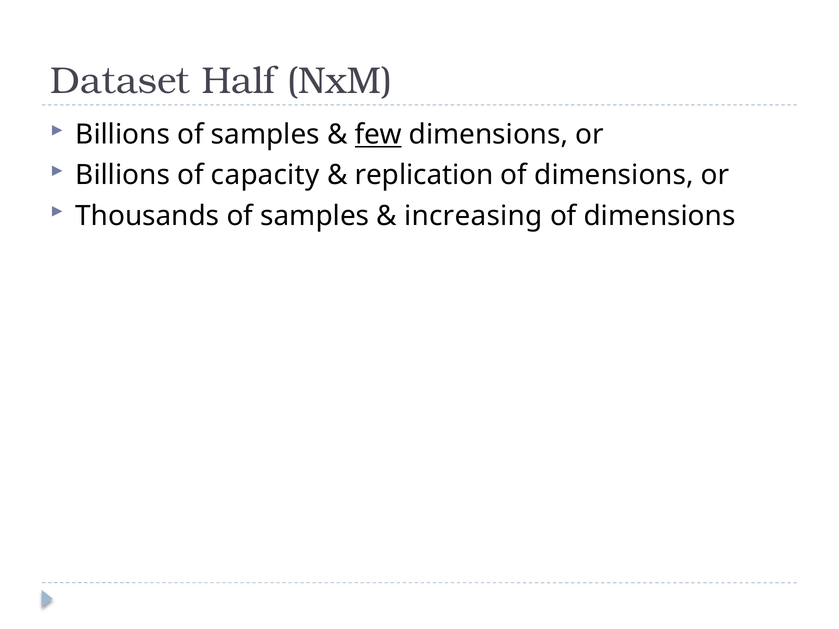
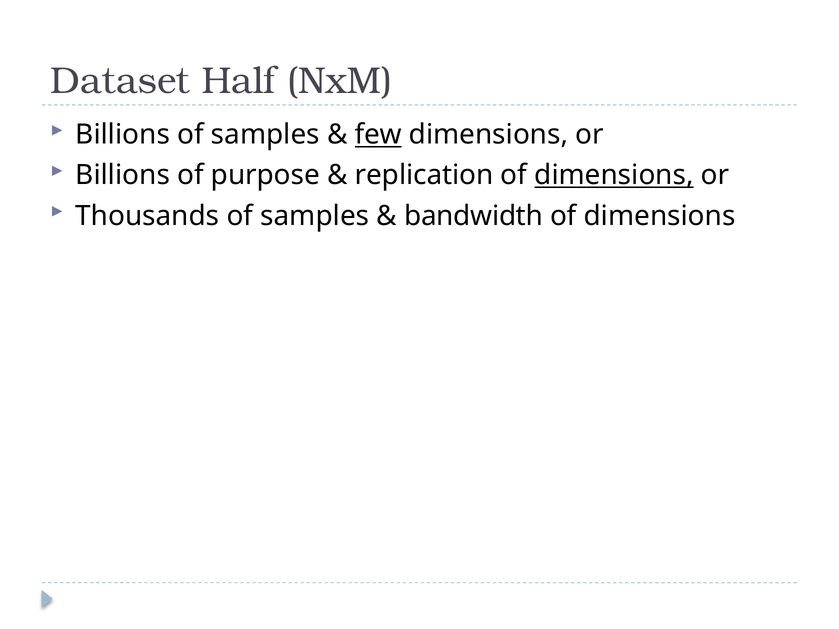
capacity: capacity -> purpose (265, 175)
dimensions underline: none -> present (614, 175)
increasing: increasing -> bandwidth (474, 216)
